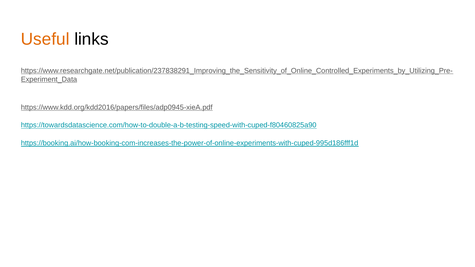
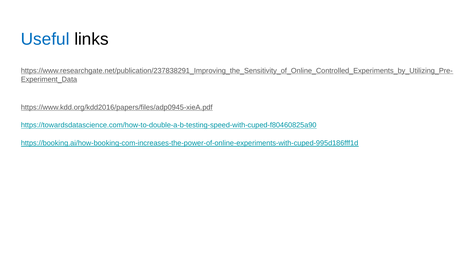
Useful colour: orange -> blue (45, 39)
